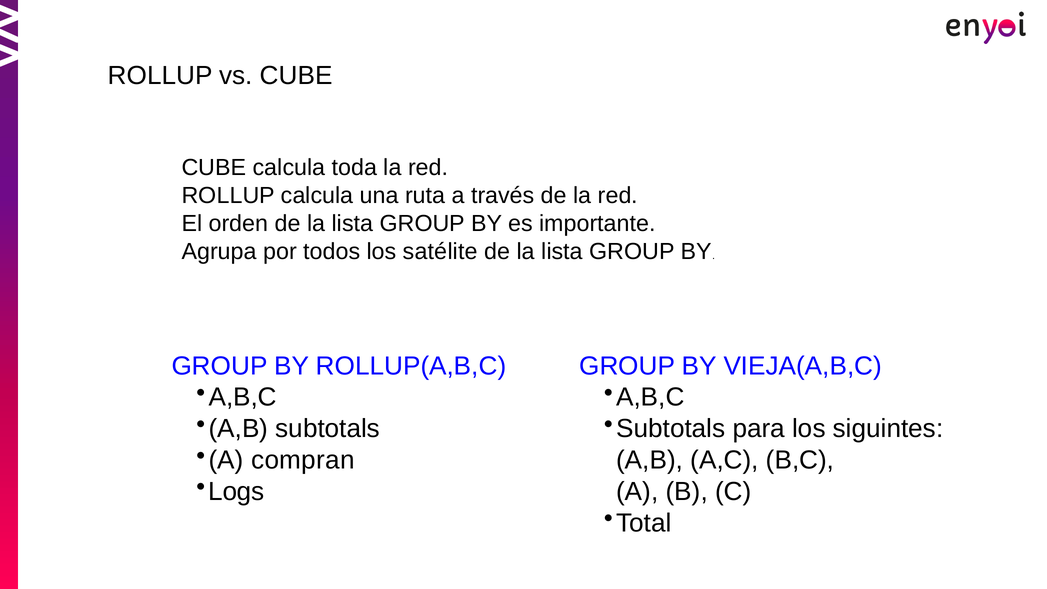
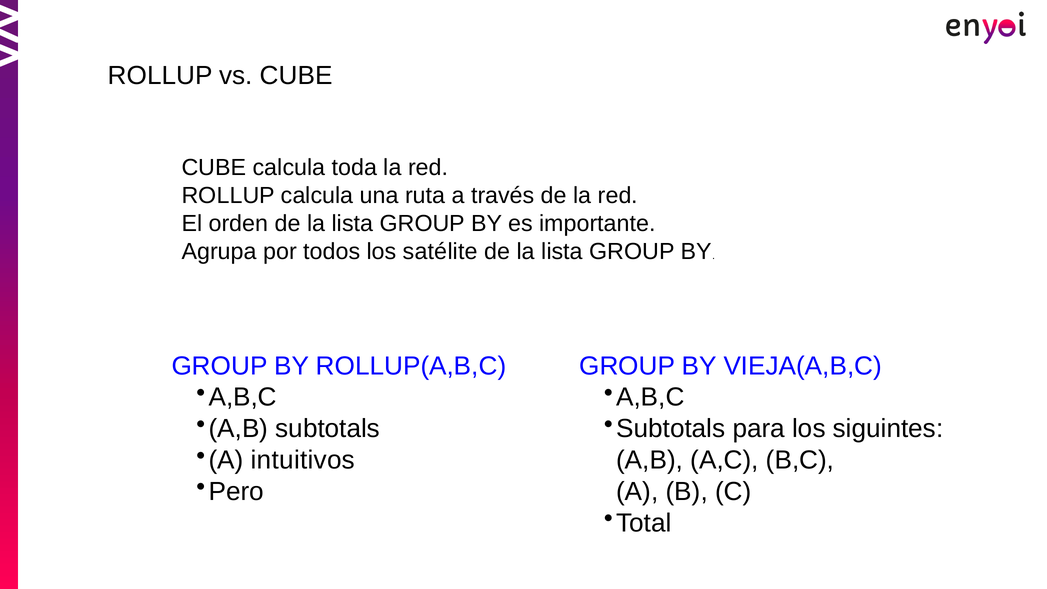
compran: compran -> intuitivos (303, 460)
Logs: Logs -> Pero (236, 491)
